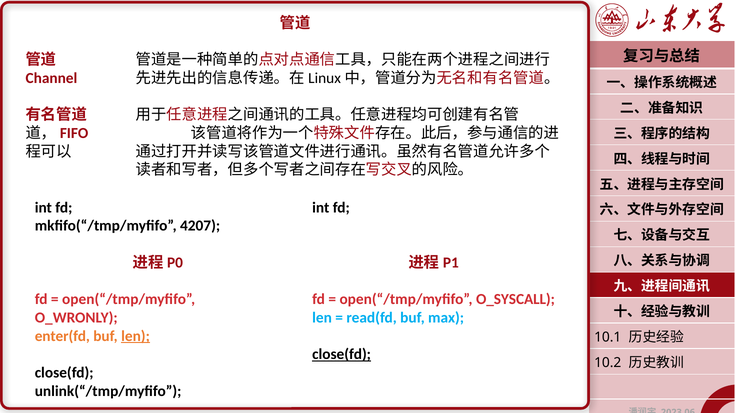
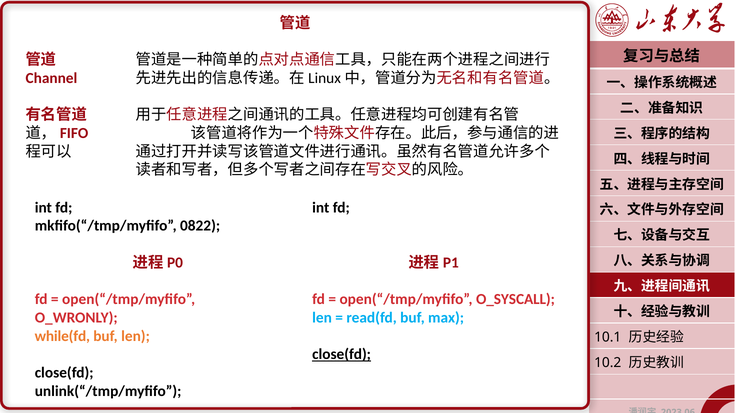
4207: 4207 -> 0822 (200, 226)
enter(fd: enter(fd -> while(fd (62, 336)
len underline: present -> none (136, 336)
